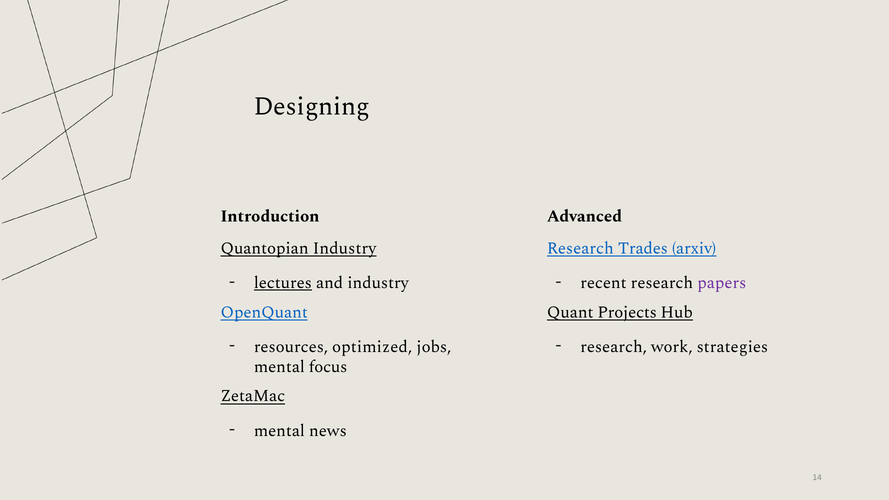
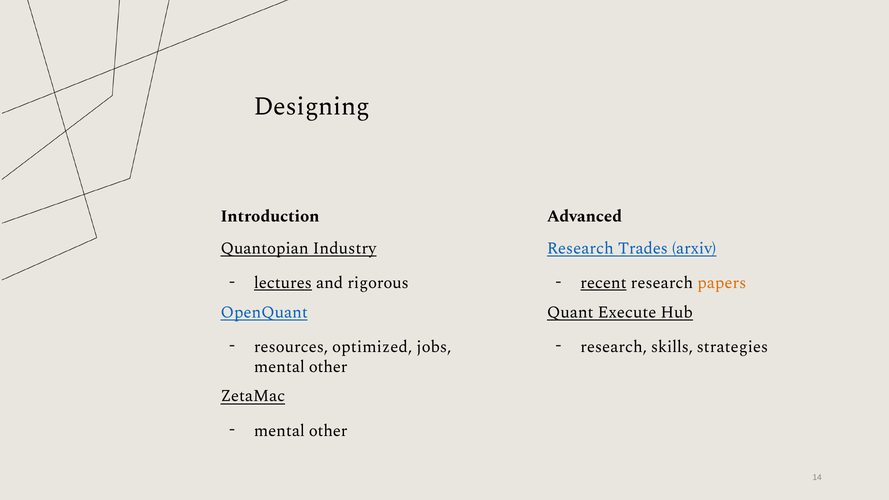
and industry: industry -> rigorous (378, 283)
recent underline: none -> present (603, 283)
papers colour: purple -> orange (722, 283)
Projects: Projects -> Execute (627, 312)
work: work -> skills (672, 347)
focus: focus -> other (328, 367)
news: news -> other (328, 431)
